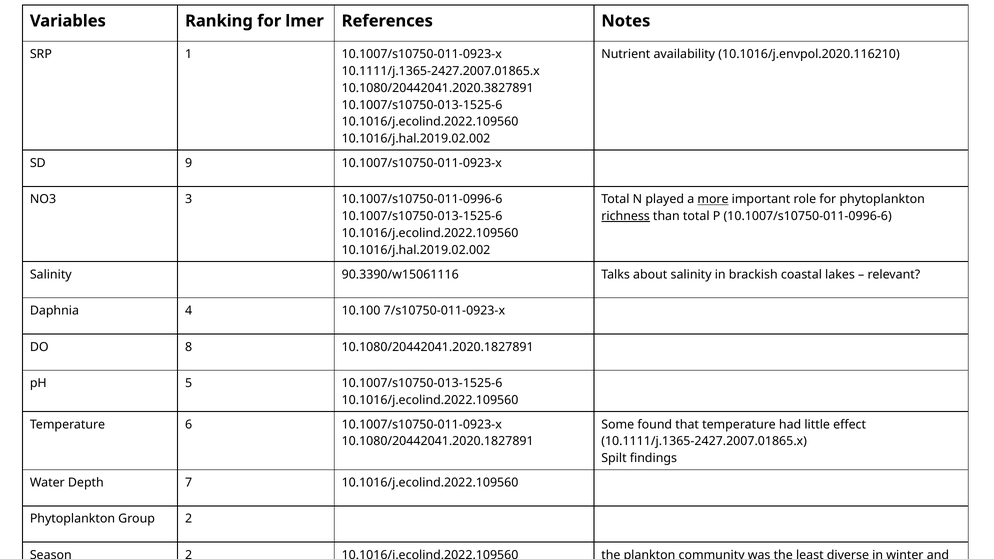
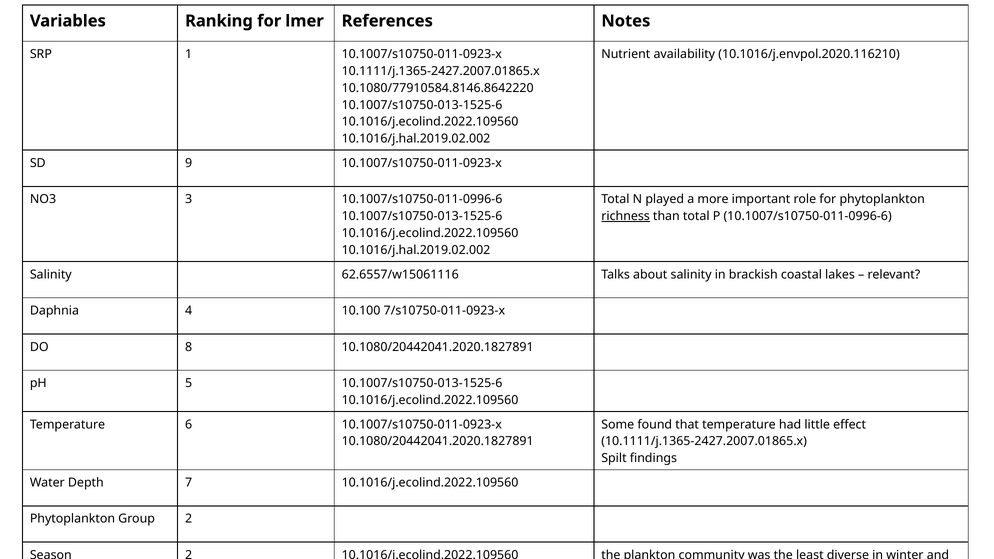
10.1080/20442041.2020.3827891: 10.1080/20442041.2020.3827891 -> 10.1080/77910584.8146.8642220 (438, 88)
more underline: present -> none (713, 199)
90.3390/w15061116: 90.3390/w15061116 -> 62.6557/w15061116 (400, 274)
